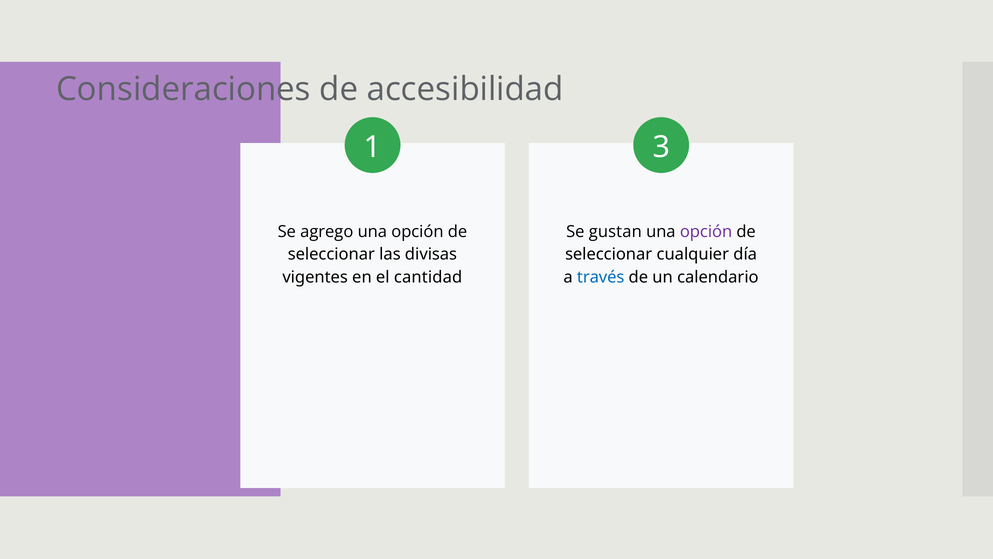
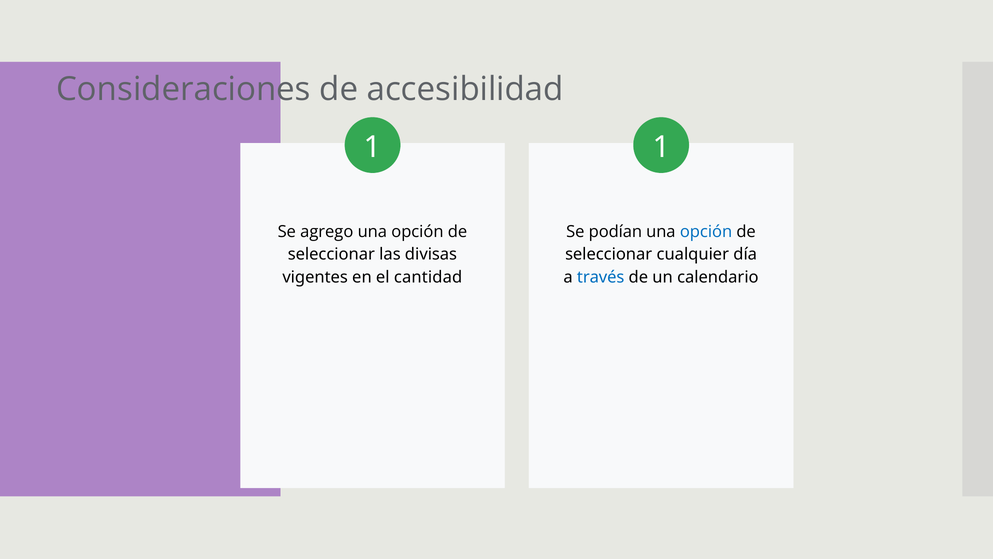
1 3: 3 -> 1 (661, 147)
gustan: gustan -> podían (615, 231)
opción colour: purple -> blue (706, 231)
